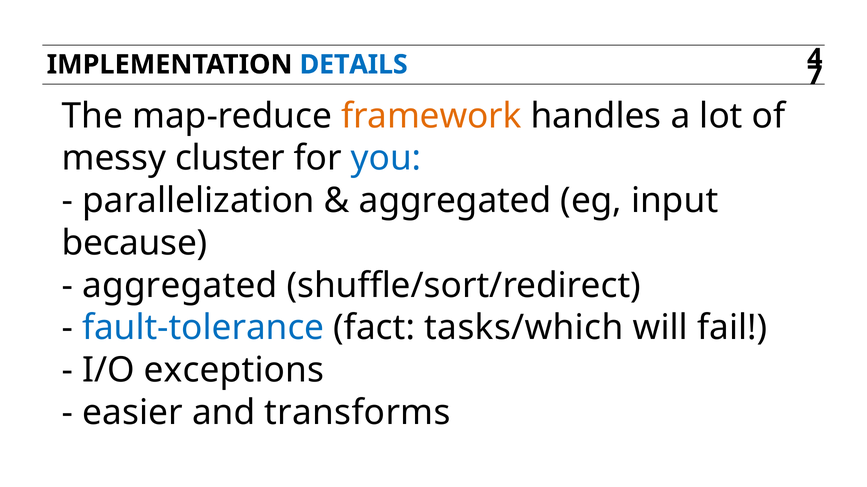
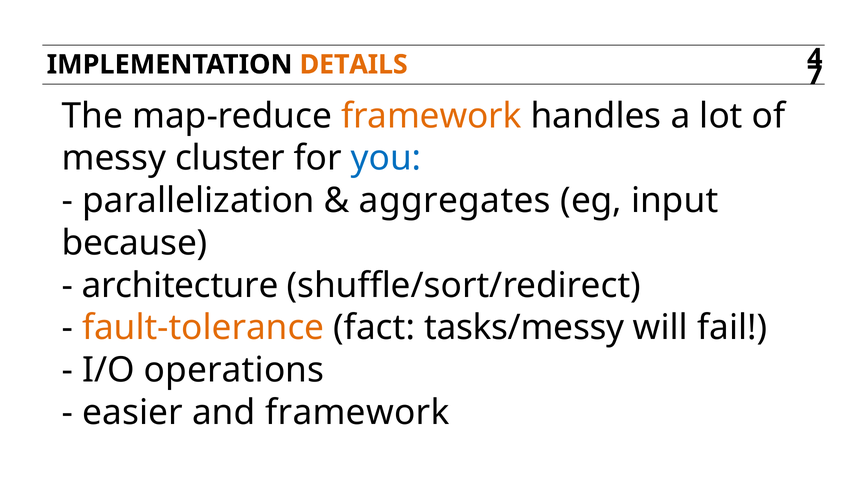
DETAILS colour: blue -> orange (354, 65)
aggregated: aggregated -> aggregates (455, 201)
aggregated: aggregated -> architecture (180, 285)
fault-tolerance colour: blue -> orange (203, 328)
tasks/which: tasks/which -> tasks/messy (524, 328)
exceptions: exceptions -> operations (234, 370)
and transforms: transforms -> framework (357, 412)
